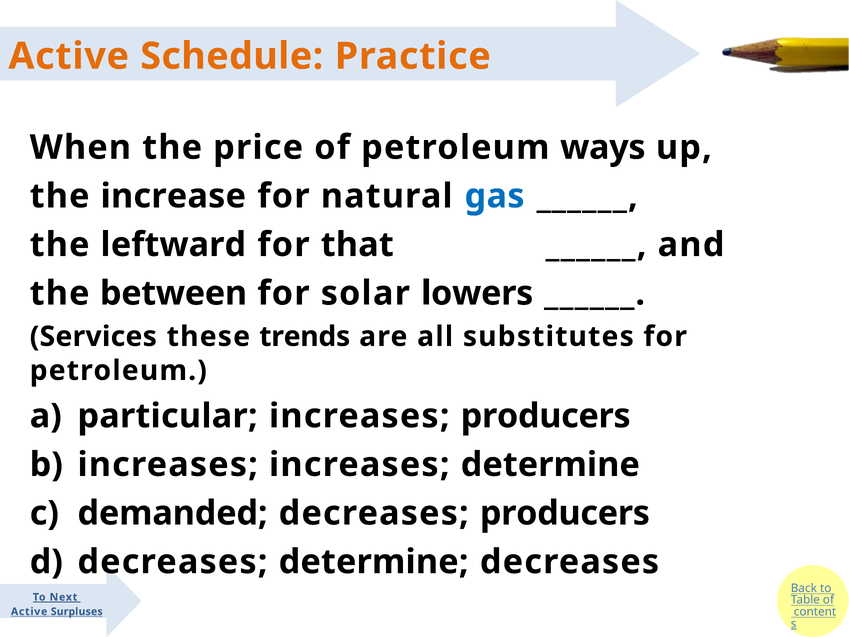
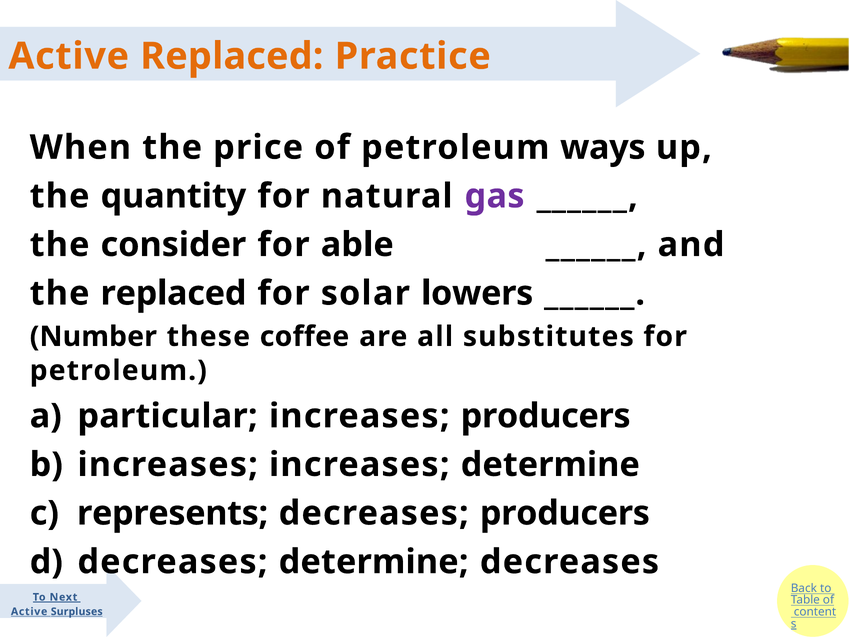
Active Schedule: Schedule -> Replaced (232, 56)
increase: increase -> quantity (173, 196)
gas colour: blue -> purple (495, 196)
leftward: leftward -> consider (173, 245)
for that: that -> able (357, 245)
the between: between -> replaced (173, 293)
Services: Services -> Number (93, 336)
trends: trends -> coffee (304, 336)
demanded: demanded -> represents (173, 513)
